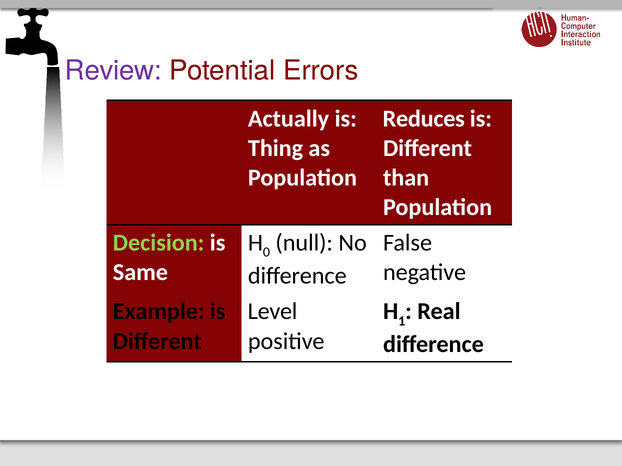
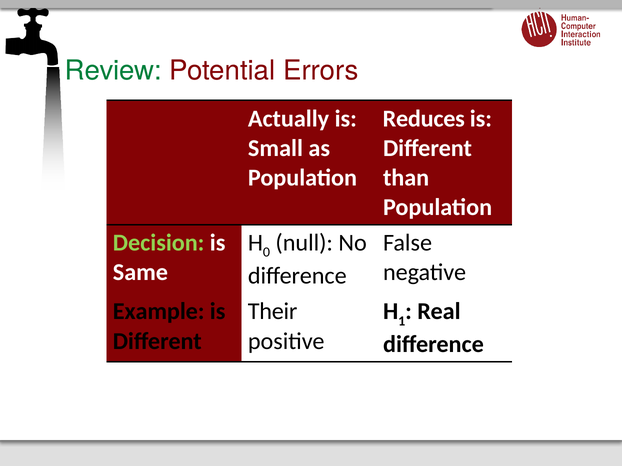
Review colour: purple -> green (113, 71)
Thing: Thing -> Small (275, 148)
Level: Level -> Their (273, 312)
